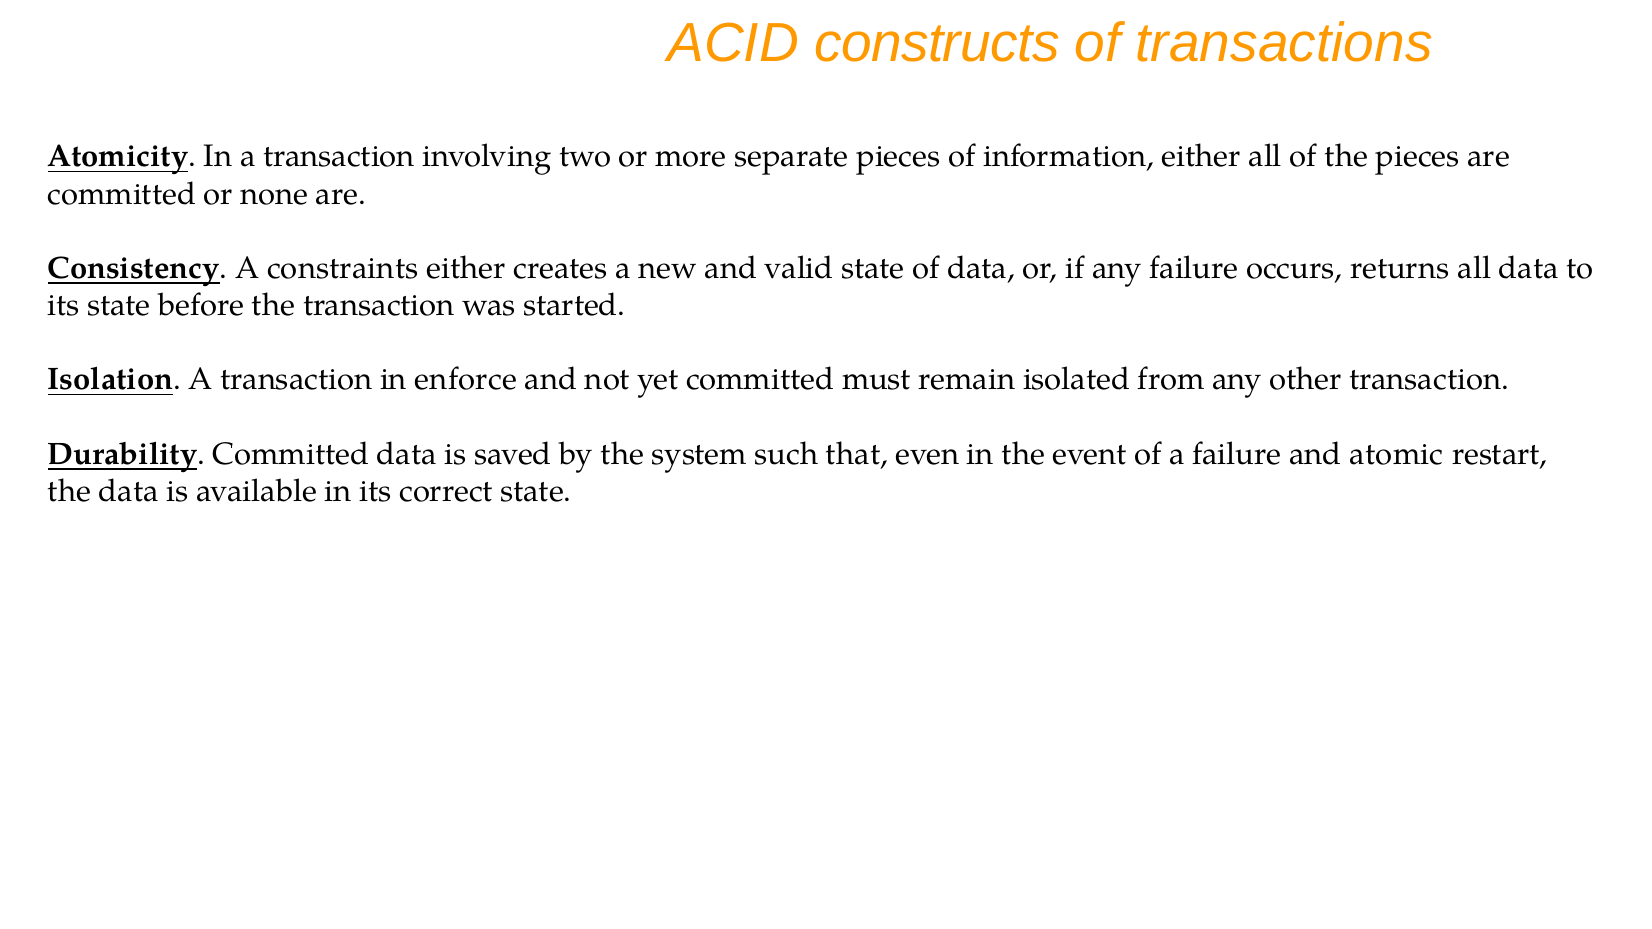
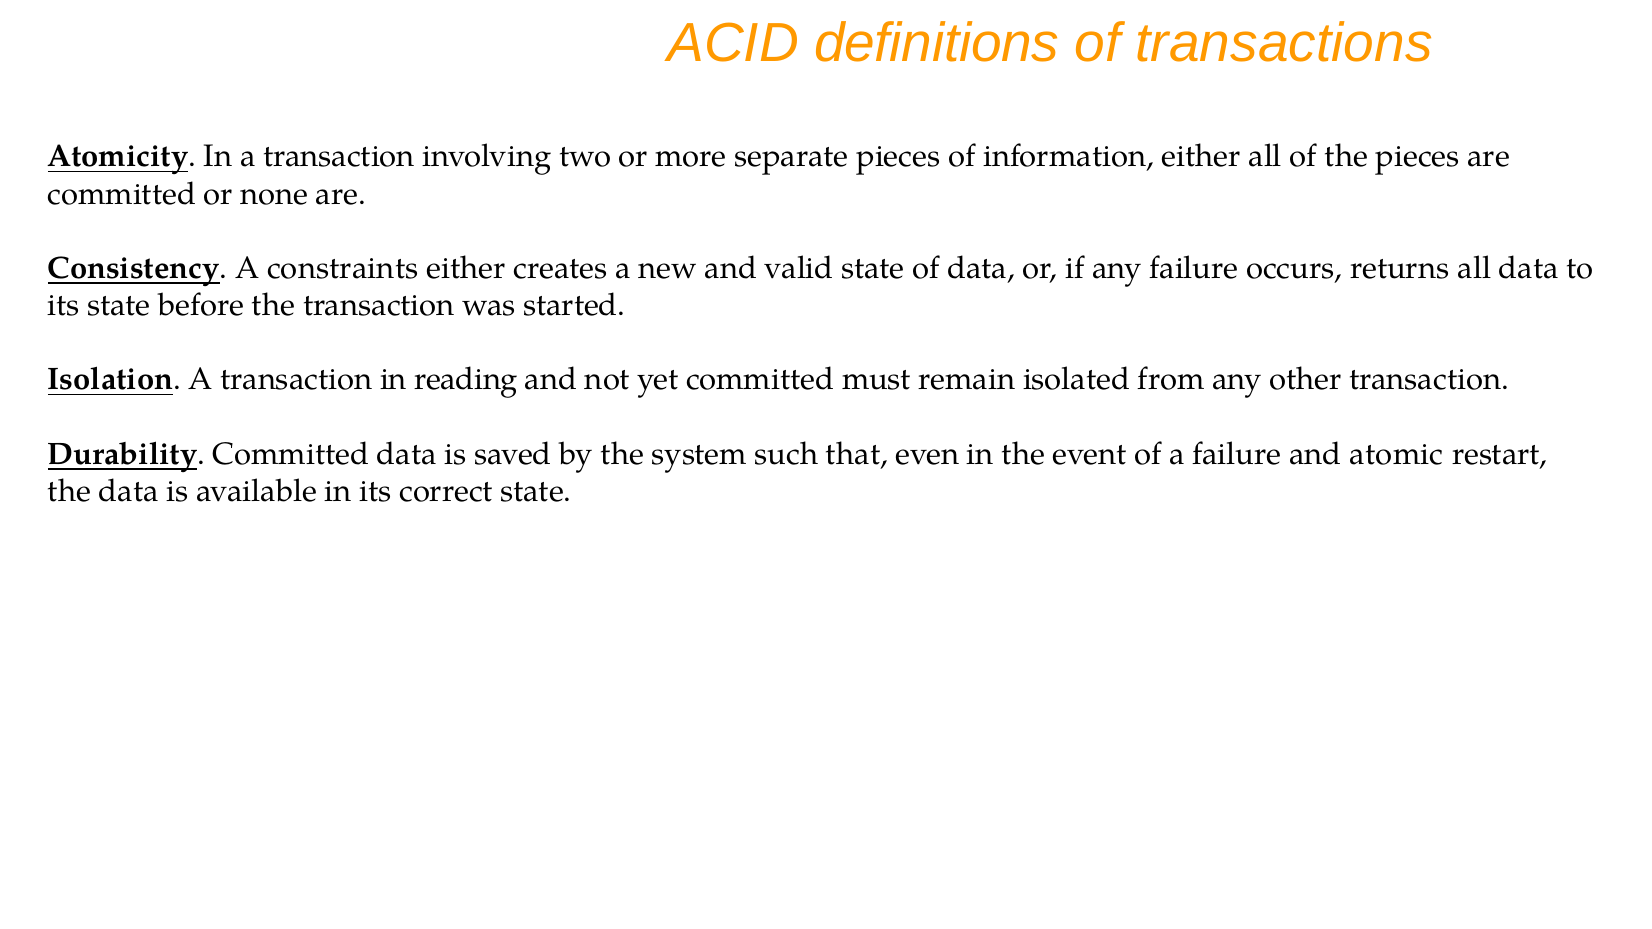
constructs: constructs -> definitions (937, 43)
enforce: enforce -> reading (466, 380)
